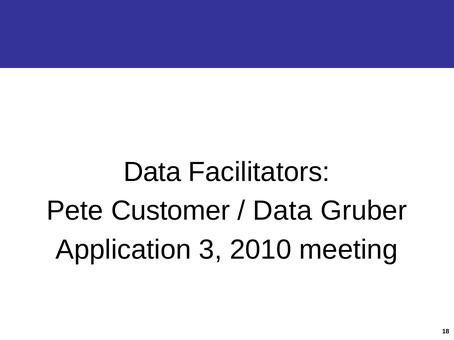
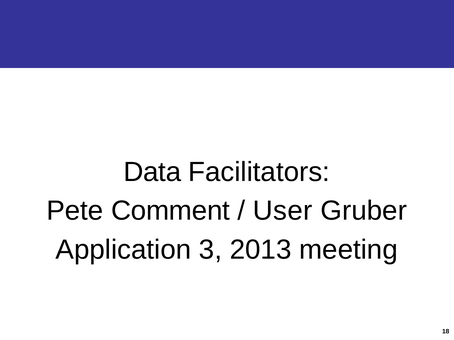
Customer: Customer -> Comment (171, 211)
Data: Data -> User (283, 211)
2010: 2010 -> 2013 (261, 250)
